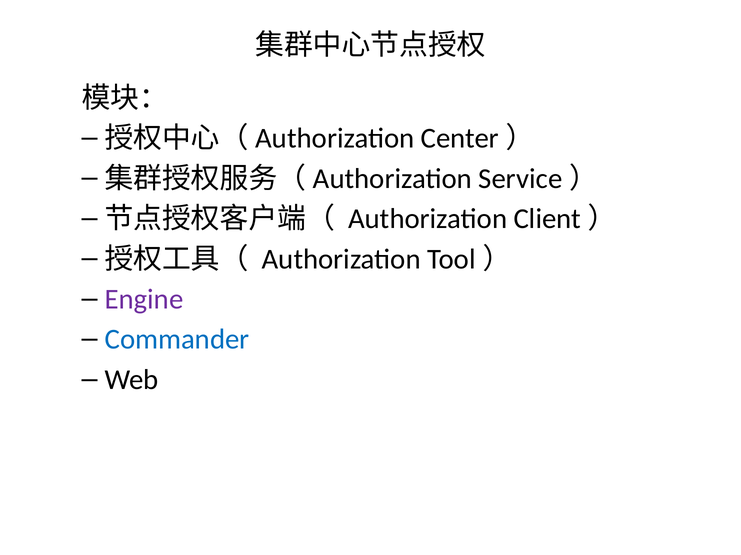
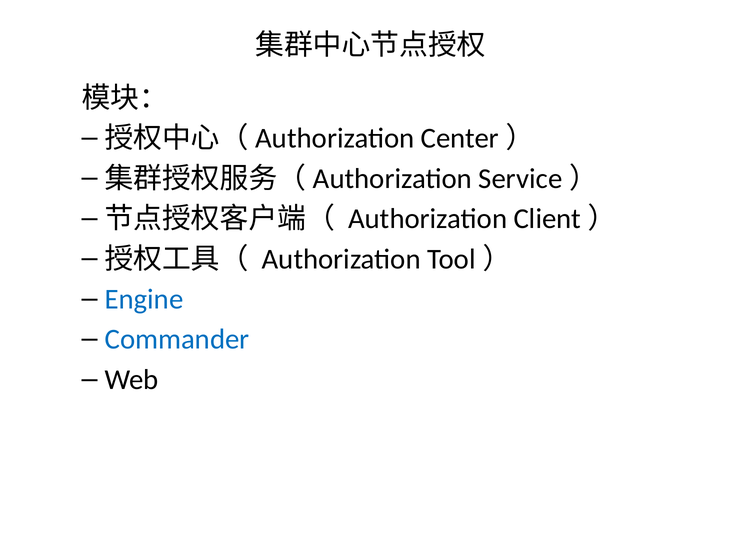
Engine colour: purple -> blue (144, 300)
